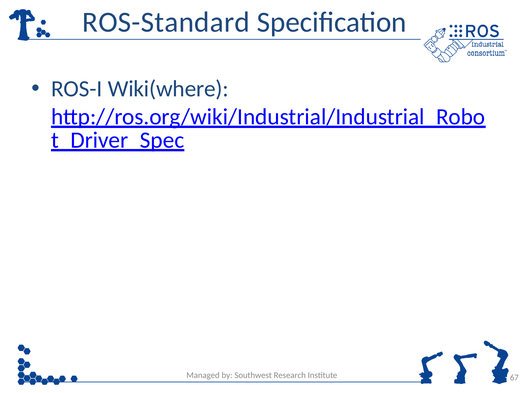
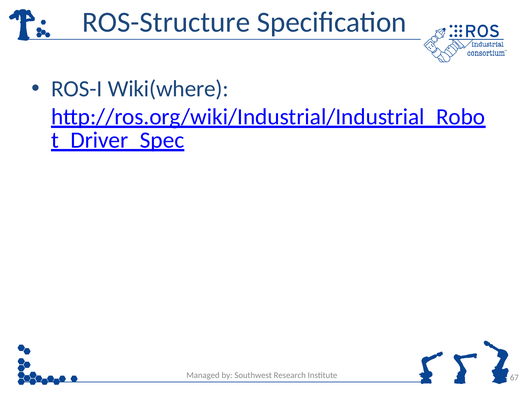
ROS-Standard: ROS-Standard -> ROS-Structure (166, 22)
